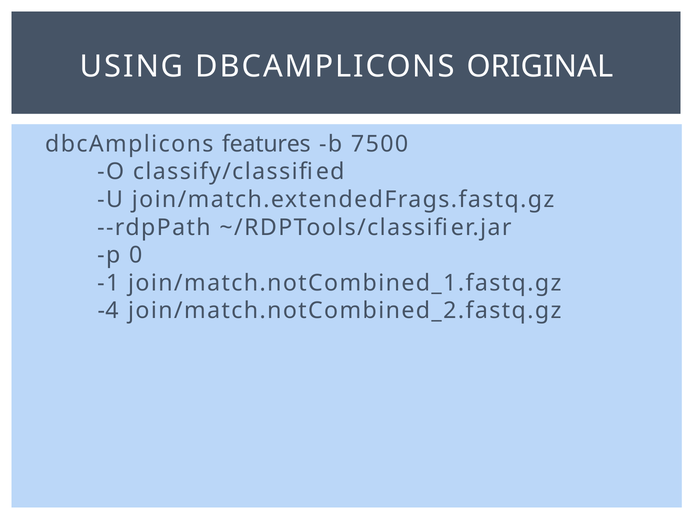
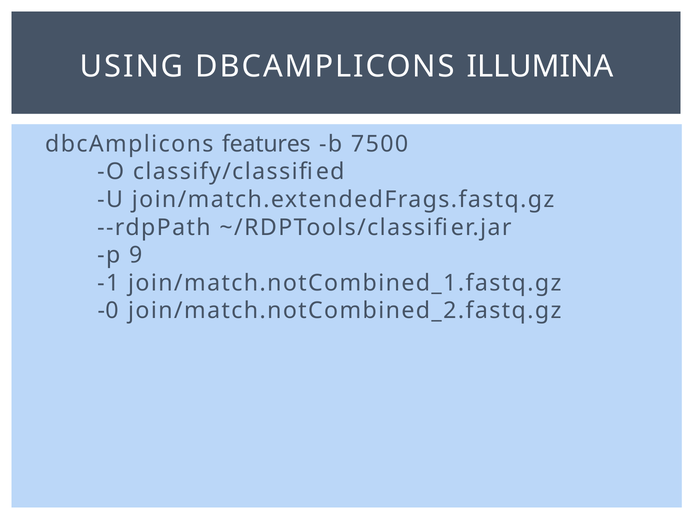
ORIGINAL: ORIGINAL -> ILLUMINA (540, 66)
0: 0 -> 9 (136, 255)
-4: -4 -> -0 (108, 310)
